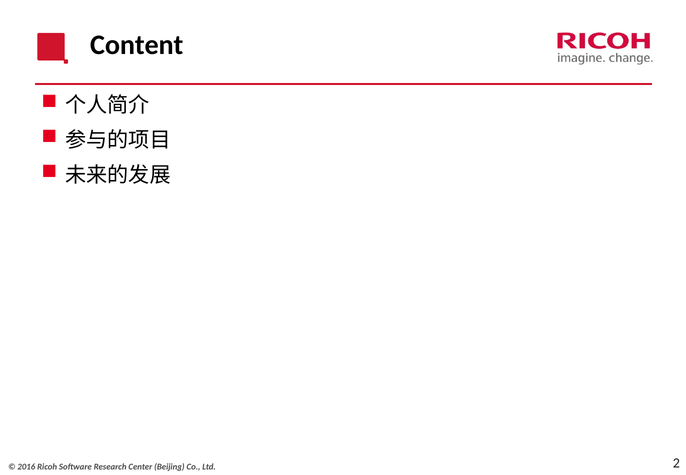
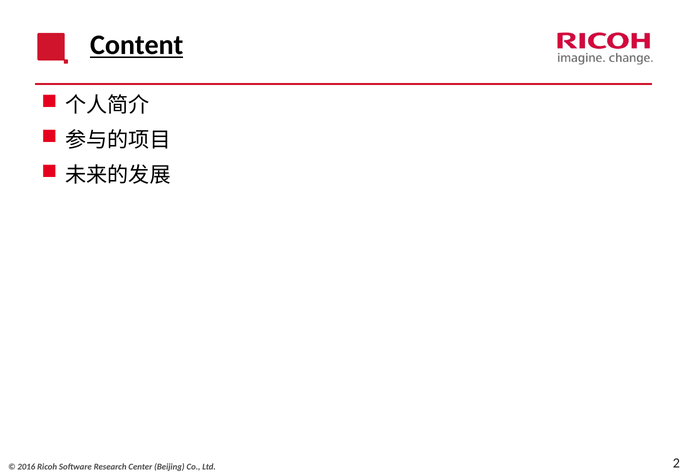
Content underline: none -> present (137, 45)
